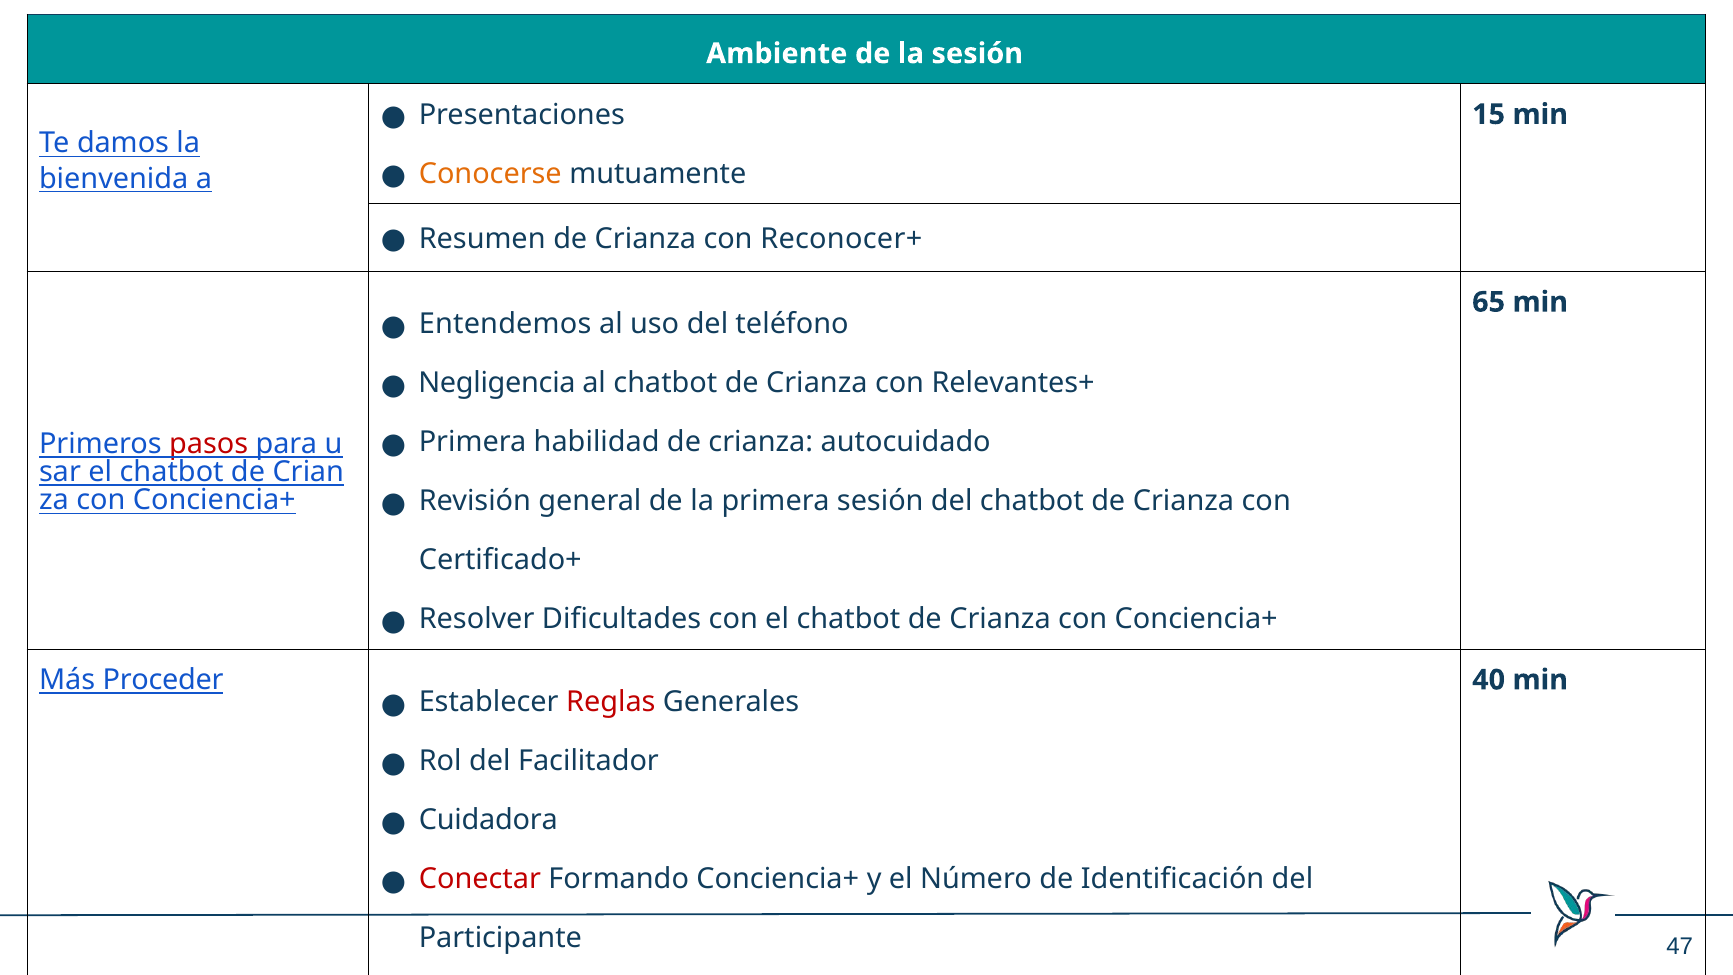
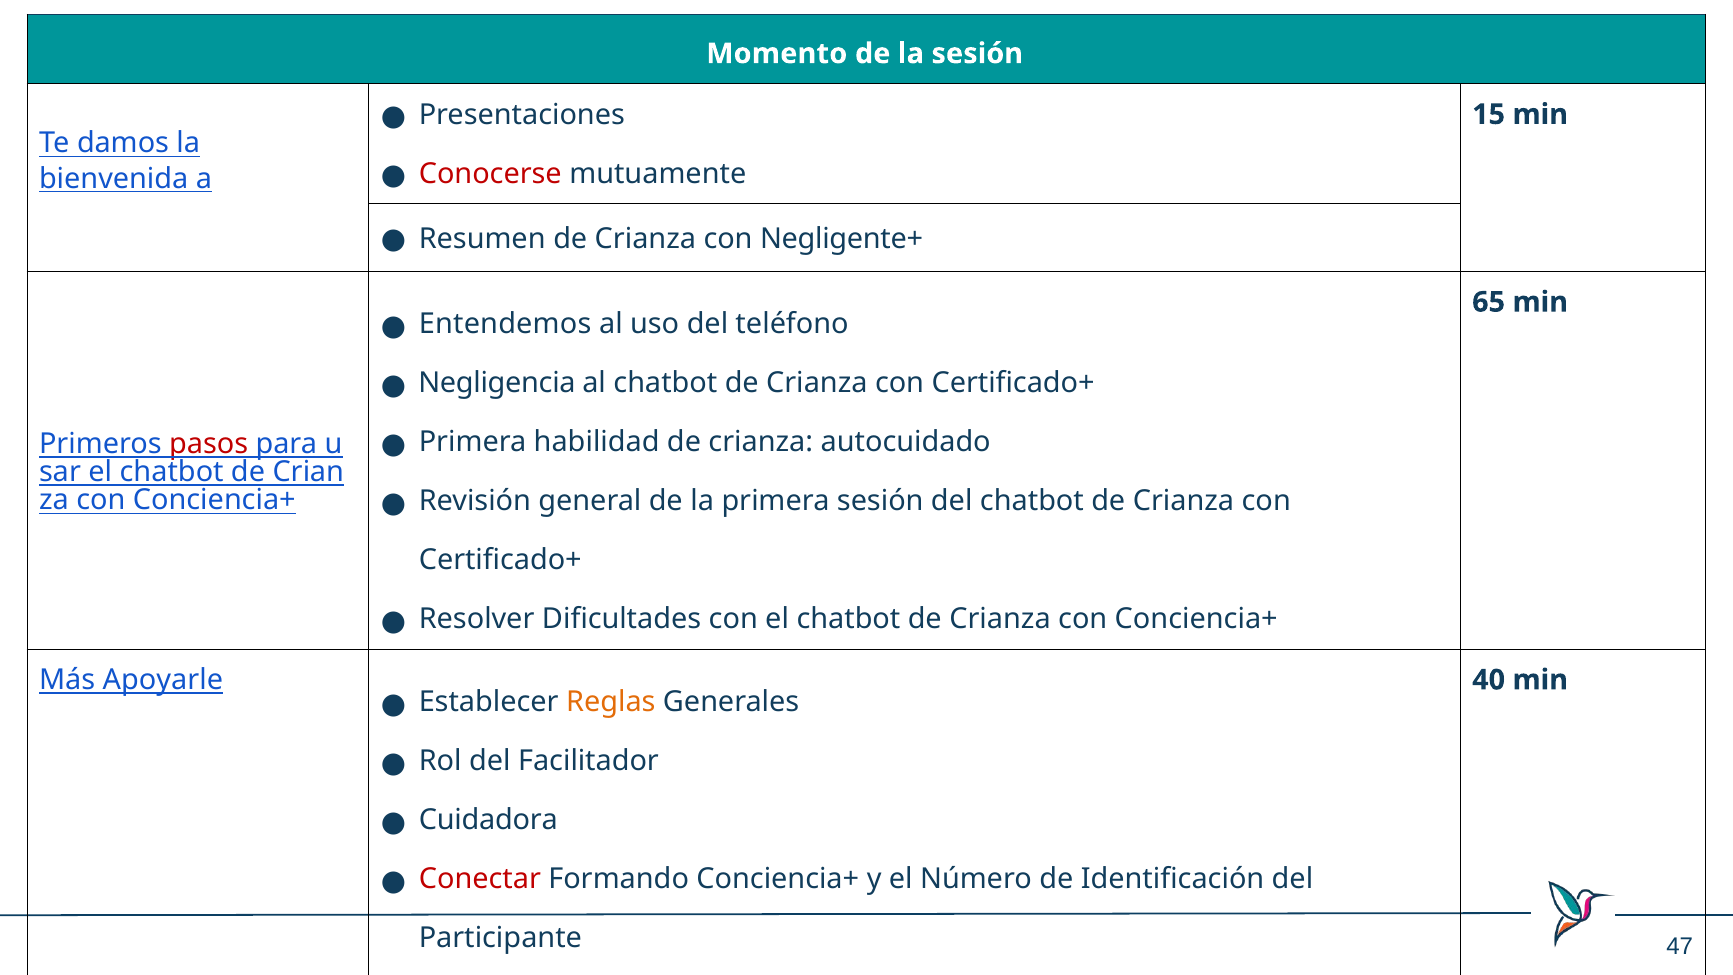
Ambiente: Ambiente -> Momento (777, 54)
Conocerse colour: orange -> red (490, 174)
Reconocer+: Reconocer+ -> Negligente+ (842, 238)
Relevantes+: Relevantes+ -> Certificado+ (1013, 383)
Proceder: Proceder -> Apoyarle (163, 680)
Reglas colour: red -> orange (611, 702)
